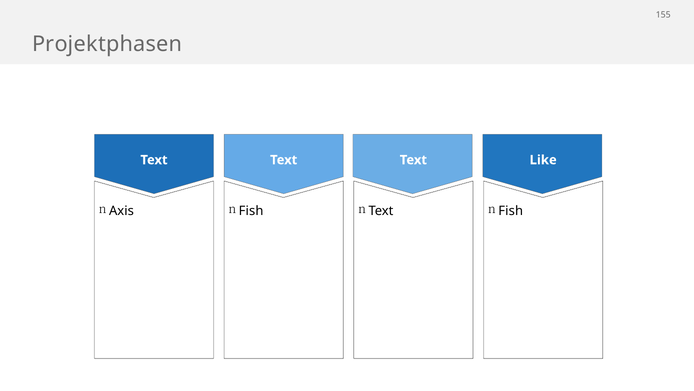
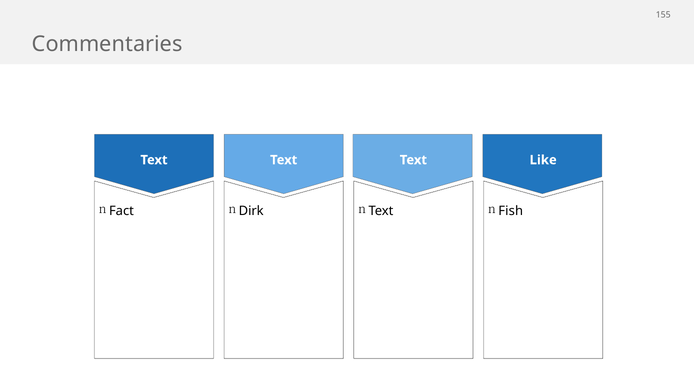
Projektphasen: Projektphasen -> Commentaries (107, 44)
Axis: Axis -> Fact (121, 211)
Fish: Fish -> Dirk (251, 211)
